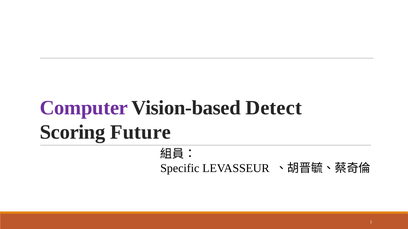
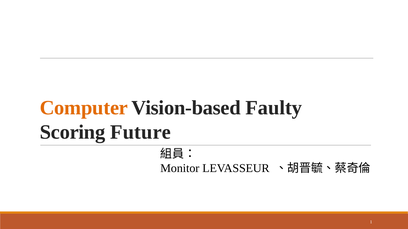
Computer colour: purple -> orange (84, 108)
Detect: Detect -> Faulty (274, 108)
Specific: Specific -> Monitor (180, 168)
